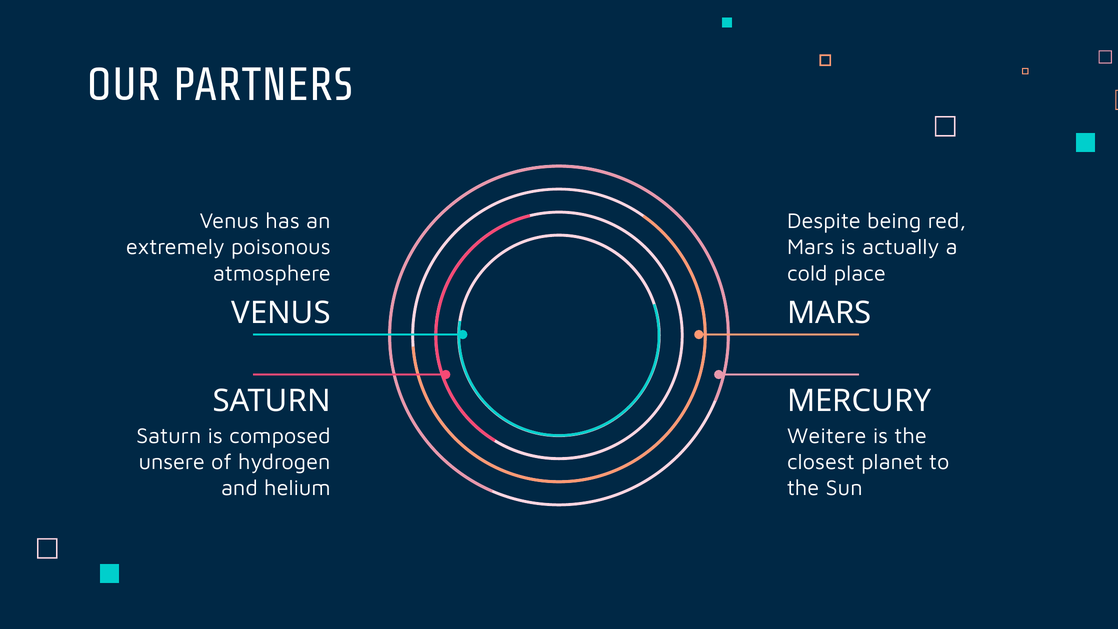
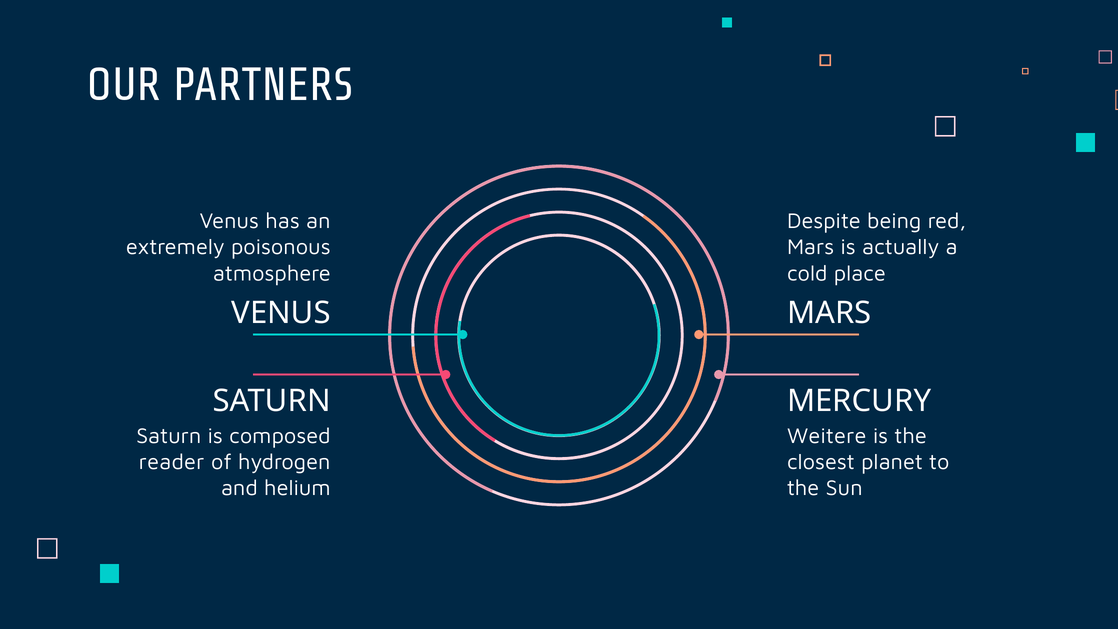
unsere: unsere -> reader (172, 462)
